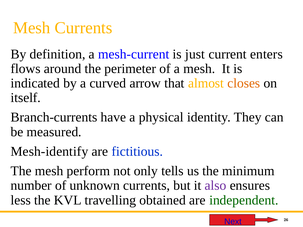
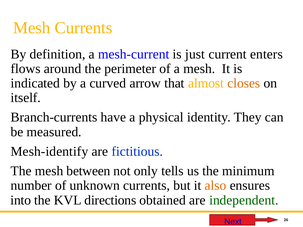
perform: perform -> between (88, 171)
also colour: purple -> orange (216, 186)
less: less -> into (21, 200)
travelling: travelling -> directions (110, 200)
